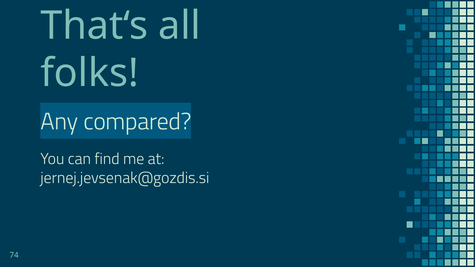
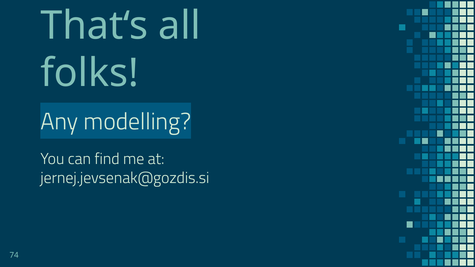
compared: compared -> modelling (137, 122)
